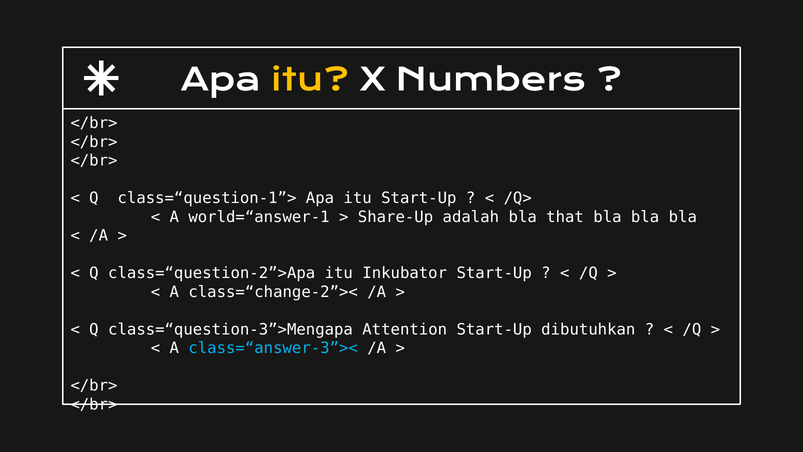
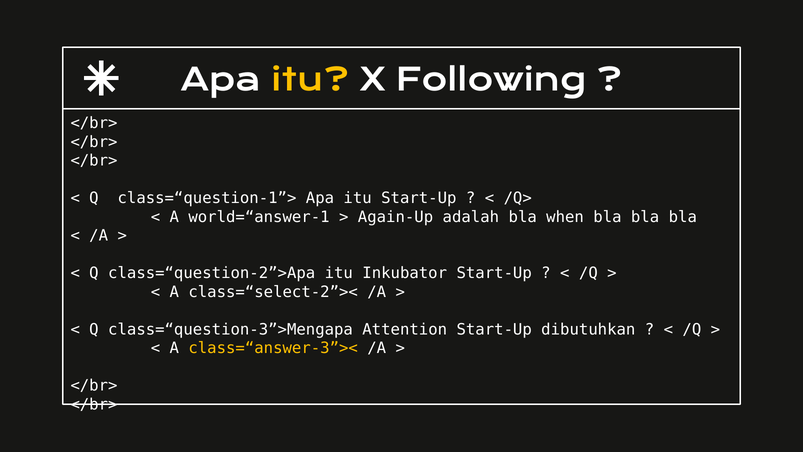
Numbers: Numbers -> Following (491, 80)
Share-Up: Share-Up -> Again-Up (396, 217)
that: that -> when (565, 217)
class=“change-2”><: class=“change-2”>< -> class=“select-2”>< (273, 292)
class=“answer-3”>< colour: light blue -> yellow (273, 348)
